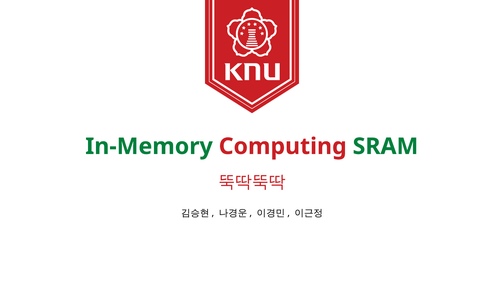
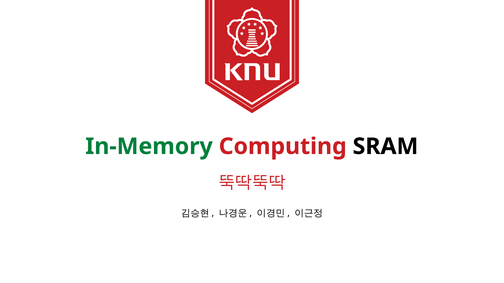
SRAM colour: green -> black (385, 147)
